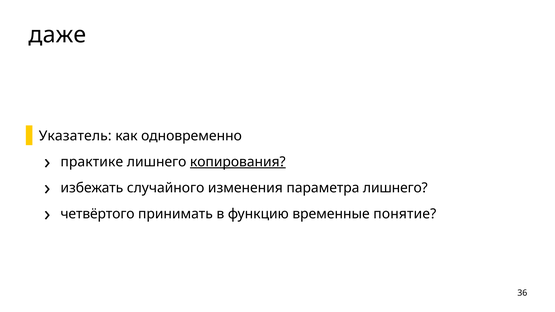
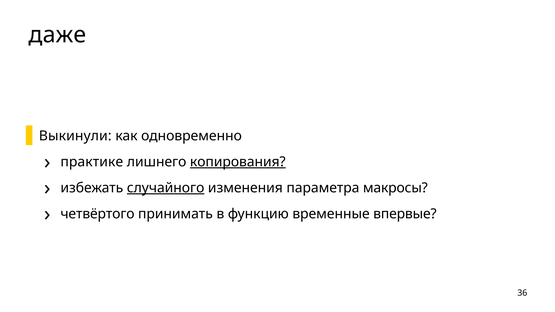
Указатель: Указатель -> Выкинули (75, 136)
случайного underline: none -> present (166, 188)
параметра лишнего: лишнего -> макросы (395, 188)
понятие: понятие -> впервые (405, 214)
